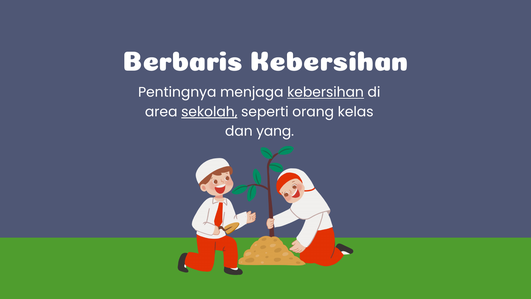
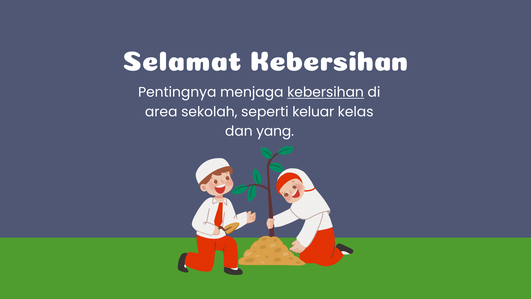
Berbaris: Berbaris -> Selamat (182, 62)
sekolah underline: present -> none (209, 112)
orang: orang -> keluar (313, 112)
